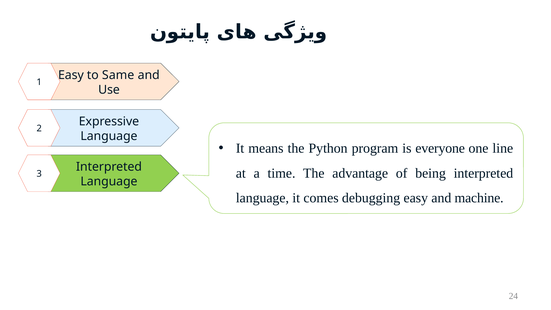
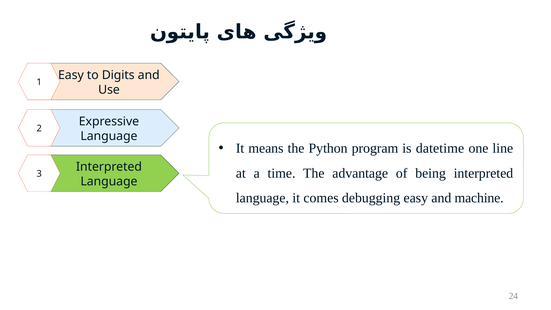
Same: Same -> Digits (118, 75)
everyone: everyone -> datetime (440, 148)
